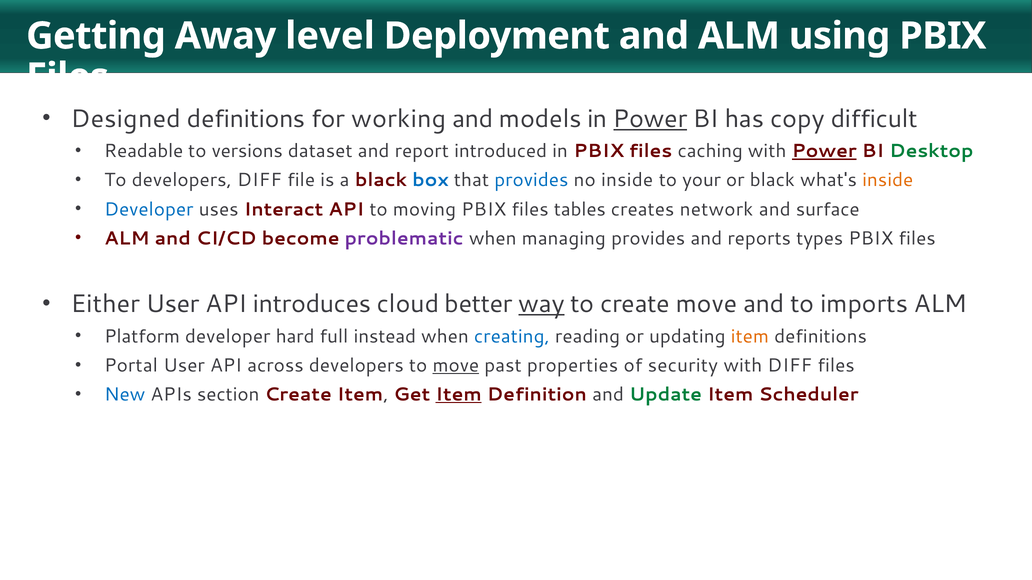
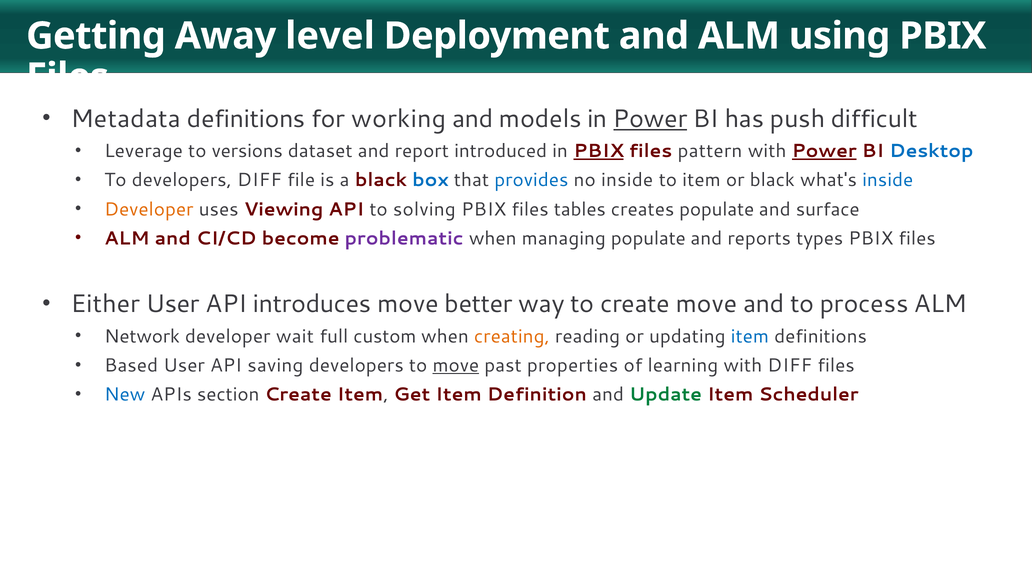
Designed: Designed -> Metadata (126, 119)
copy: copy -> push (798, 119)
Readable: Readable -> Leverage (144, 151)
PBIX underline: none -> present (599, 151)
caching: caching -> pattern (710, 151)
Desktop colour: green -> blue (931, 151)
to your: your -> item (701, 180)
inside colour: orange -> blue (888, 180)
Developer colour: blue -> orange (149, 209)
Interact: Interact -> Viewing (284, 209)
moving: moving -> solving (424, 209)
creates network: network -> populate (717, 209)
managing provides: provides -> populate (648, 239)
introduces cloud: cloud -> move (408, 304)
way underline: present -> none (542, 304)
imports: imports -> process (864, 304)
Platform: Platform -> Network (142, 337)
hard: hard -> wait (295, 337)
instead: instead -> custom (385, 337)
creating colour: blue -> orange (512, 337)
item colour: orange -> blue (750, 337)
Portal: Portal -> Based (131, 366)
across: across -> saving (275, 366)
security: security -> learning (683, 366)
Item underline: present -> none (459, 395)
